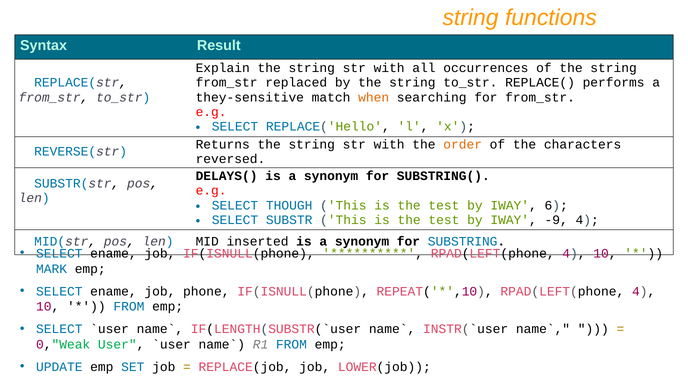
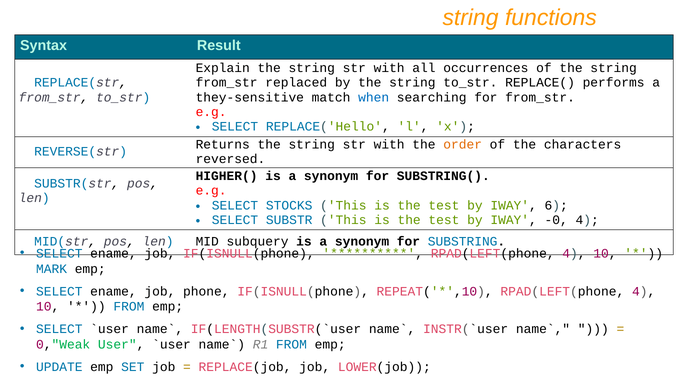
when colour: orange -> blue (374, 97)
DELAYS(: DELAYS( -> HIGHER( (227, 176)
THOUGH: THOUGH -> STOCKS (289, 205)
-9: -9 -> -0 (556, 220)
inserted: inserted -> subquery (258, 241)
